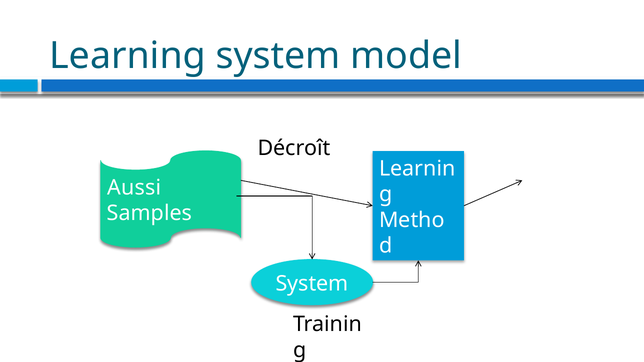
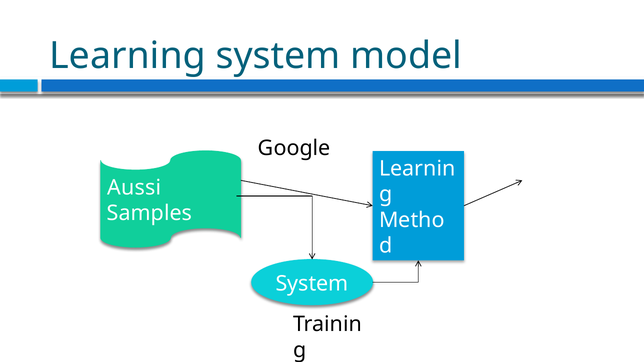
Décroît: Décroît -> Google (294, 148)
